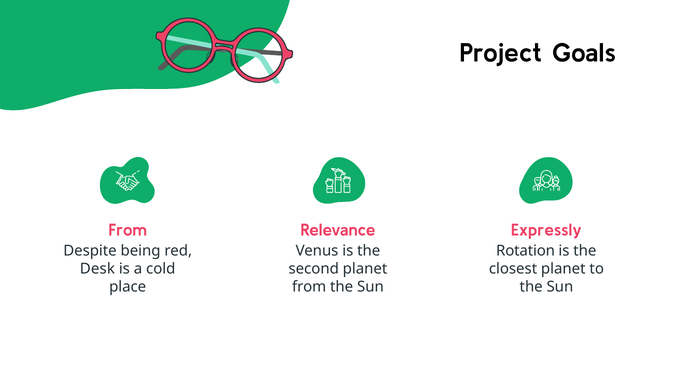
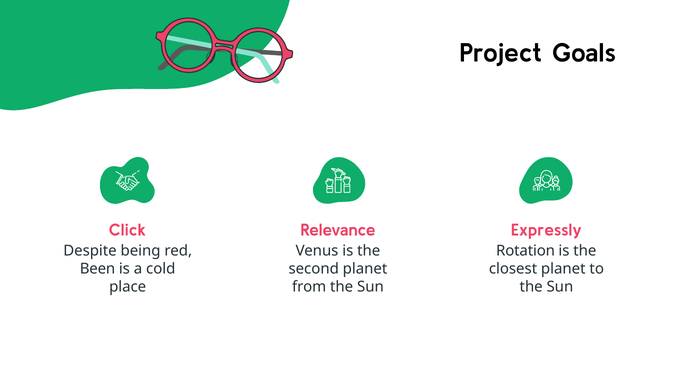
From: From -> Click (128, 230)
Desk: Desk -> Been (98, 269)
